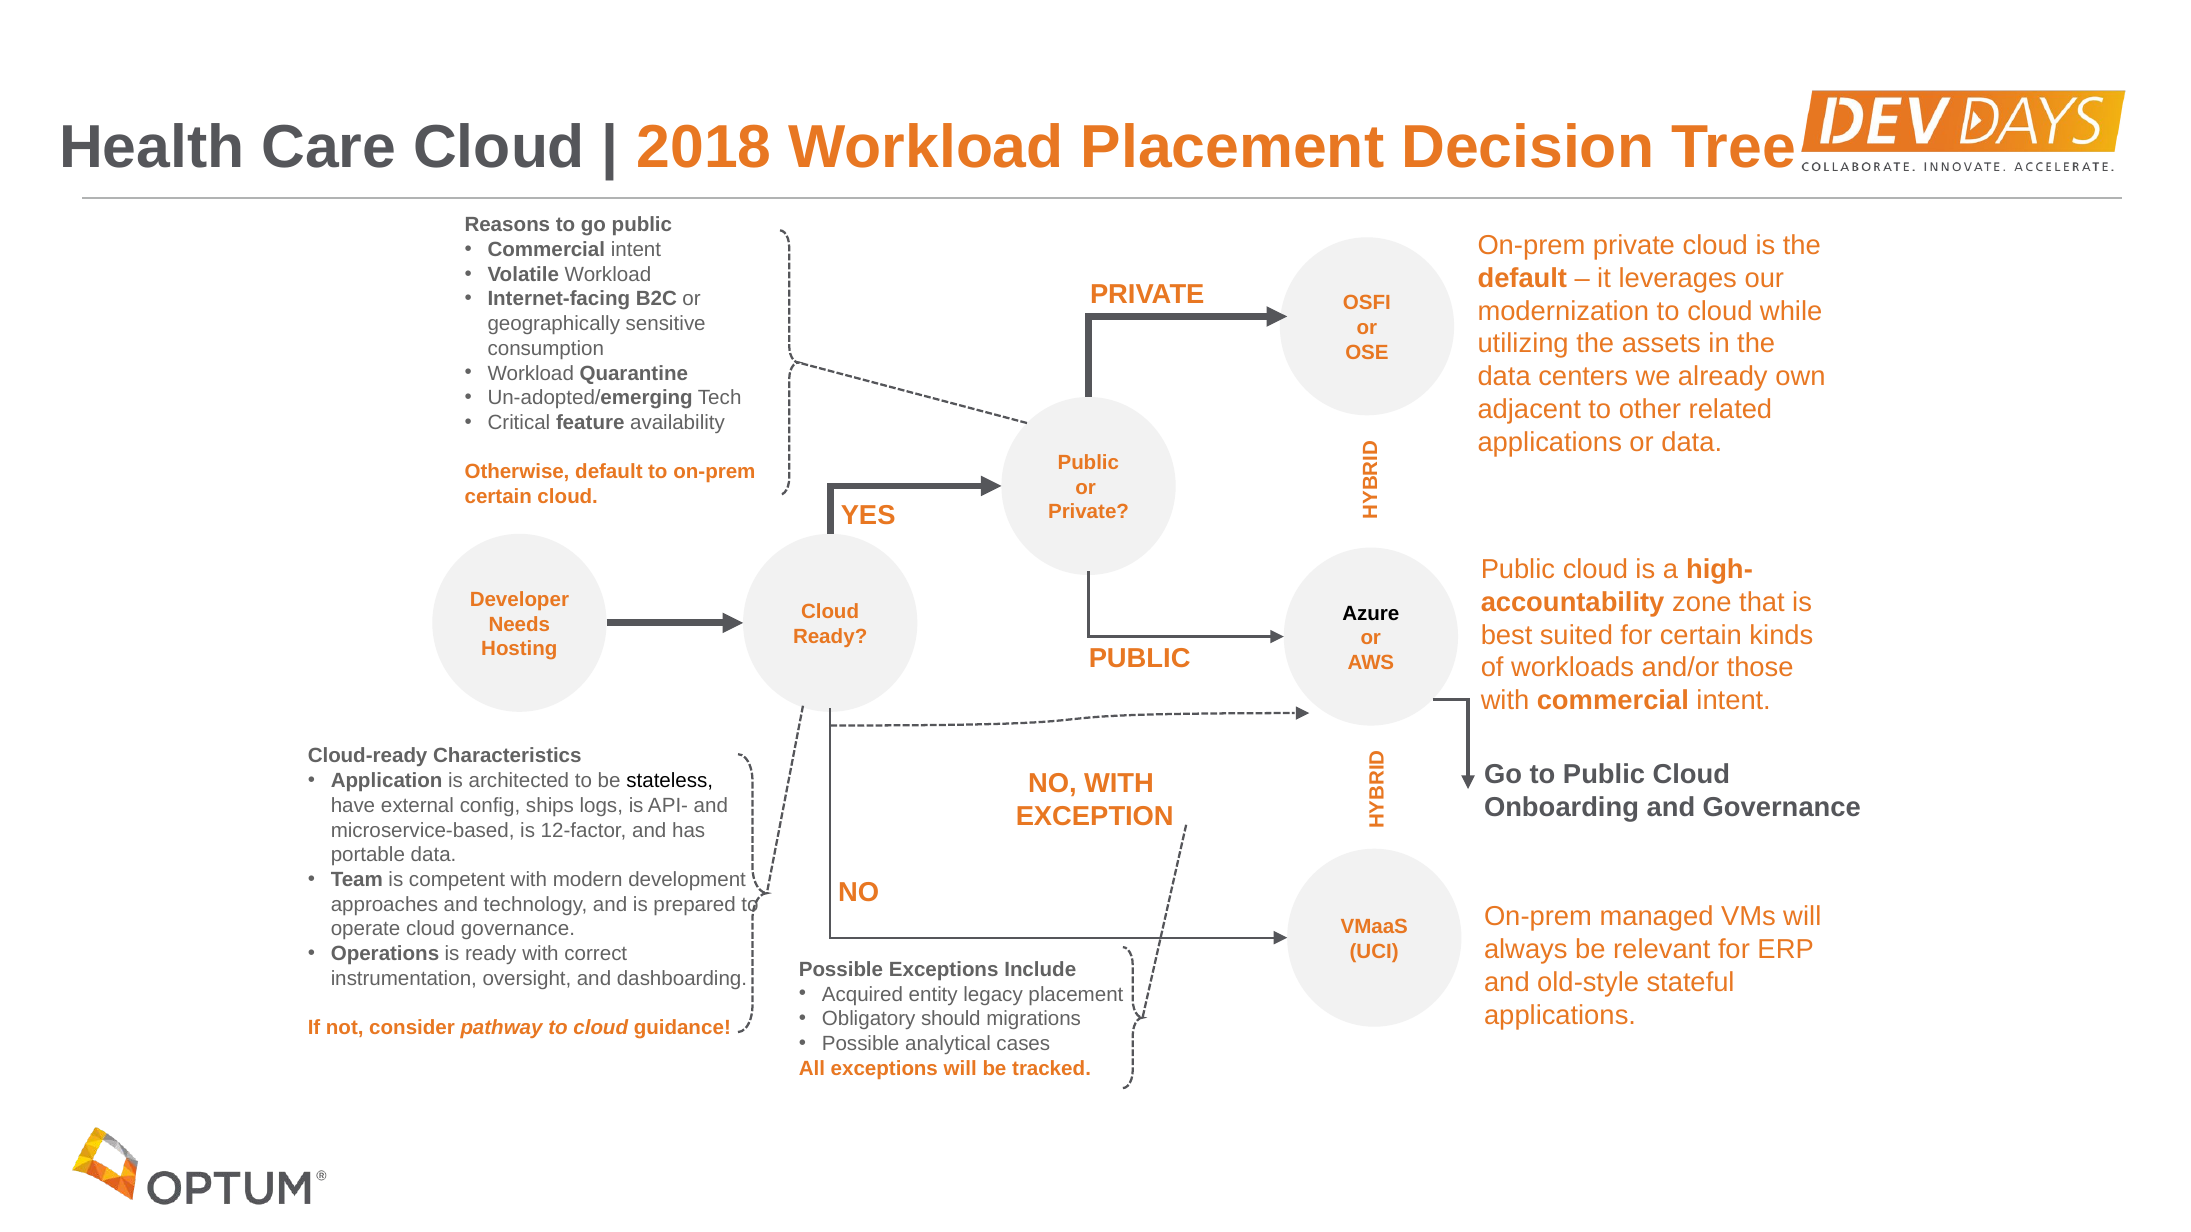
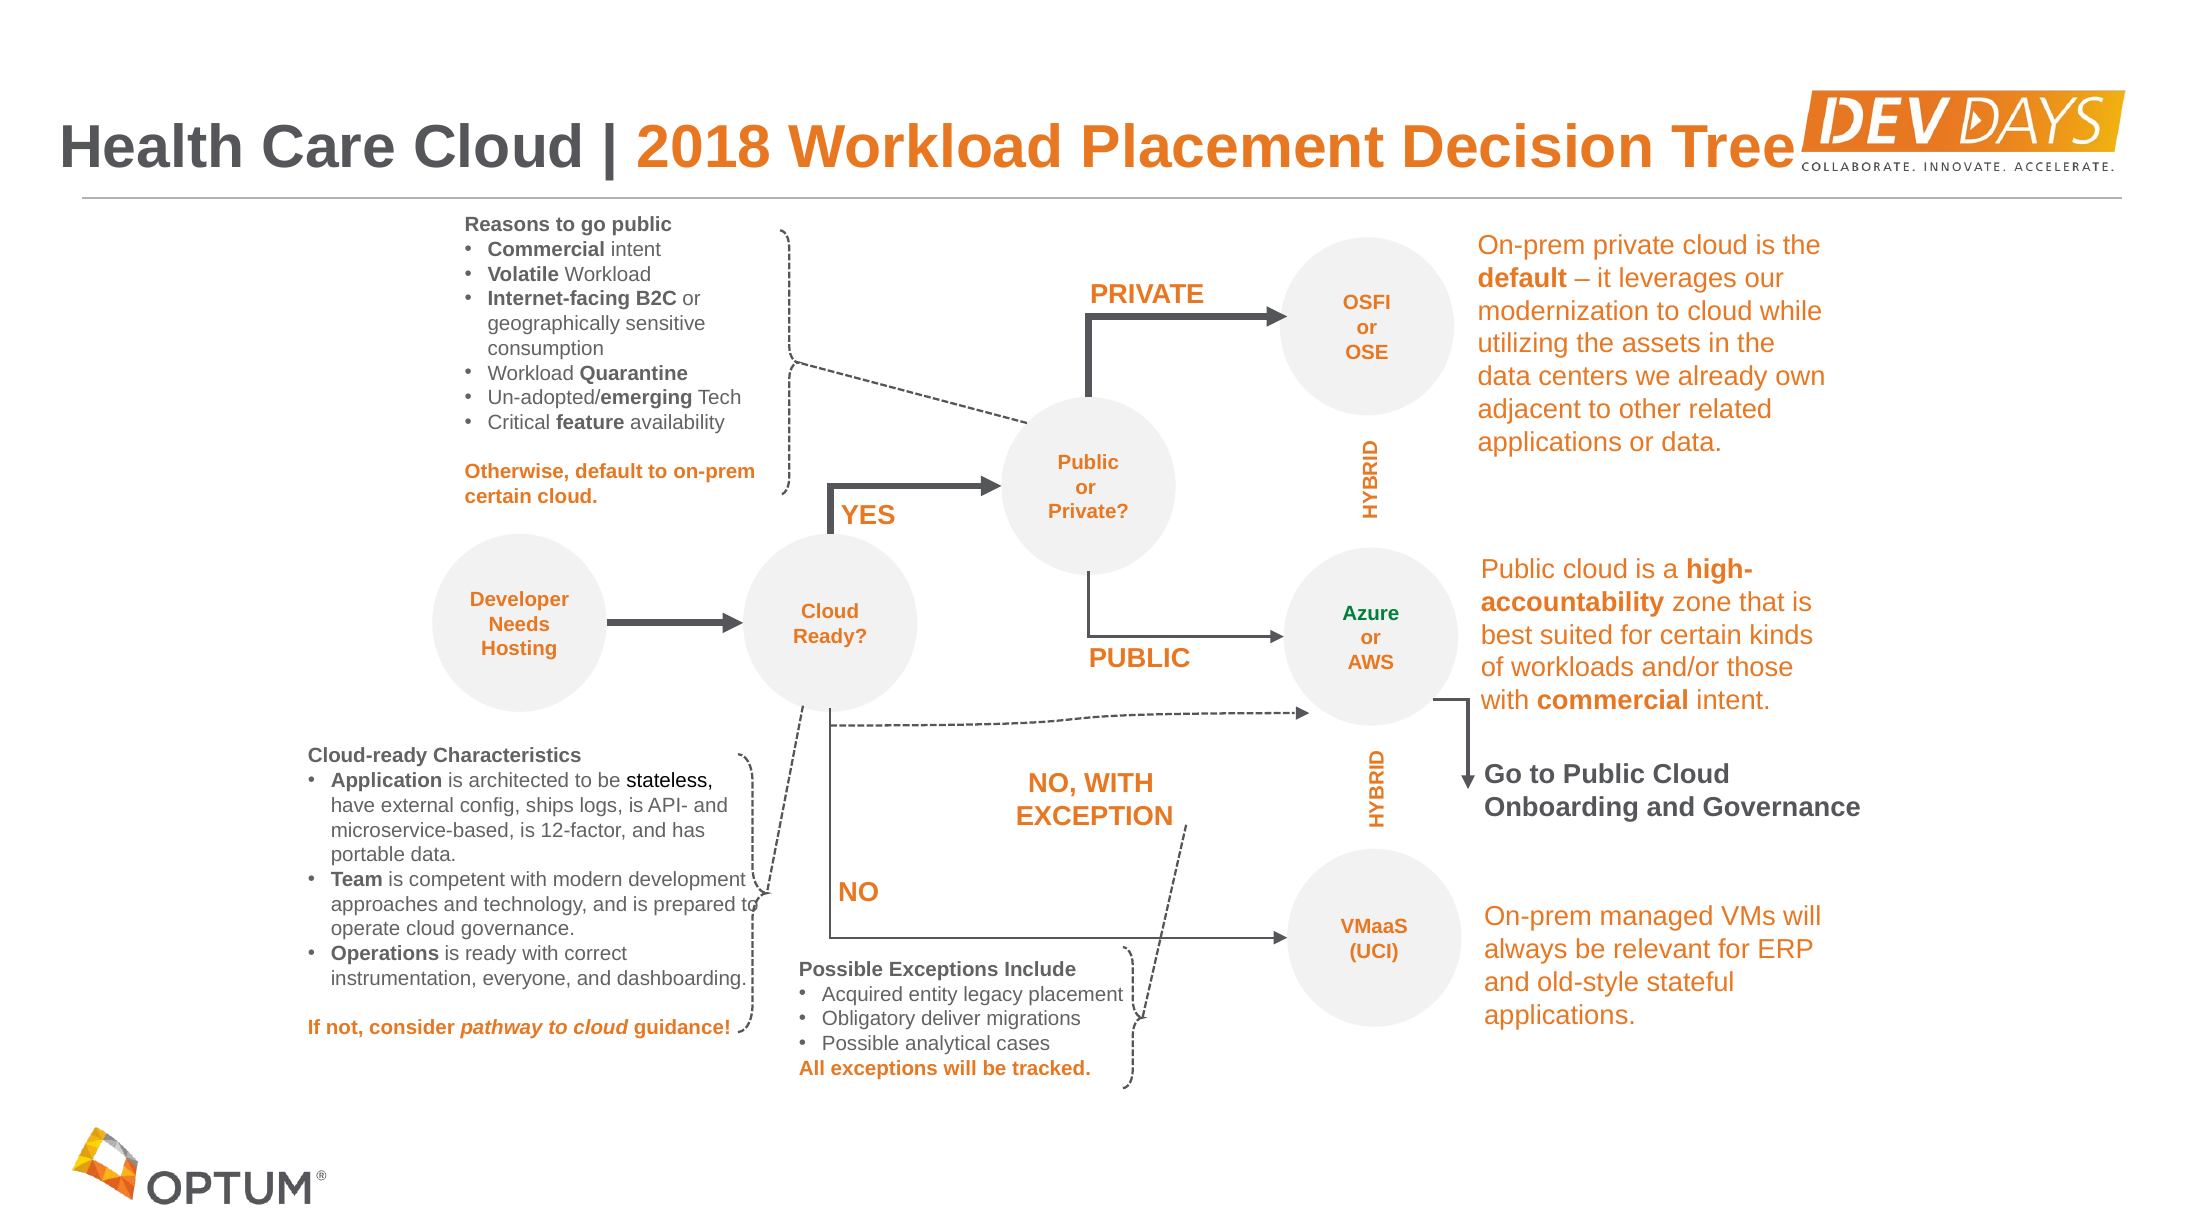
Azure colour: black -> green (1371, 613)
oversight: oversight -> everyone (527, 979)
should: should -> deliver (951, 1019)
